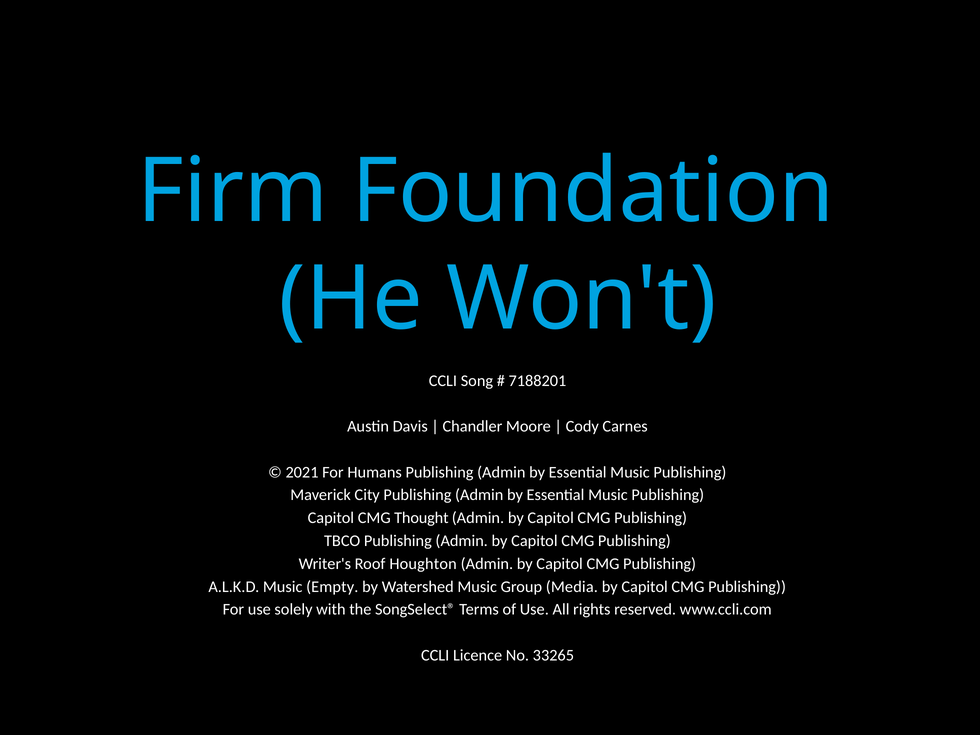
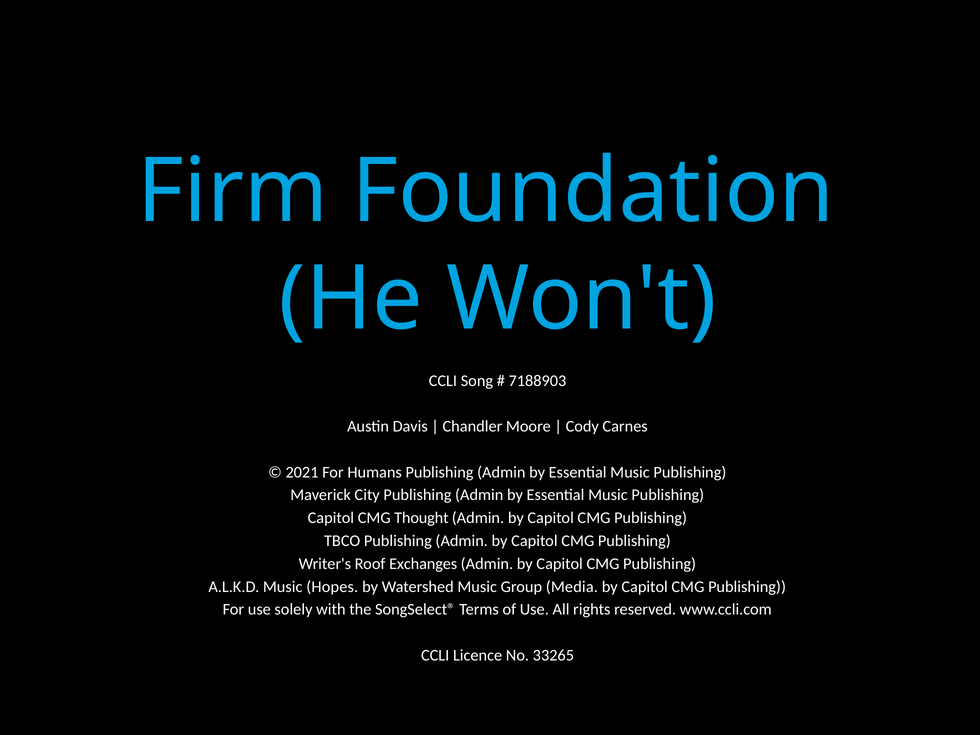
7188201: 7188201 -> 7188903 (537, 381)
Houghton: Houghton -> Exchanges (423, 564)
Empty: Empty -> Hopes (332, 587)
